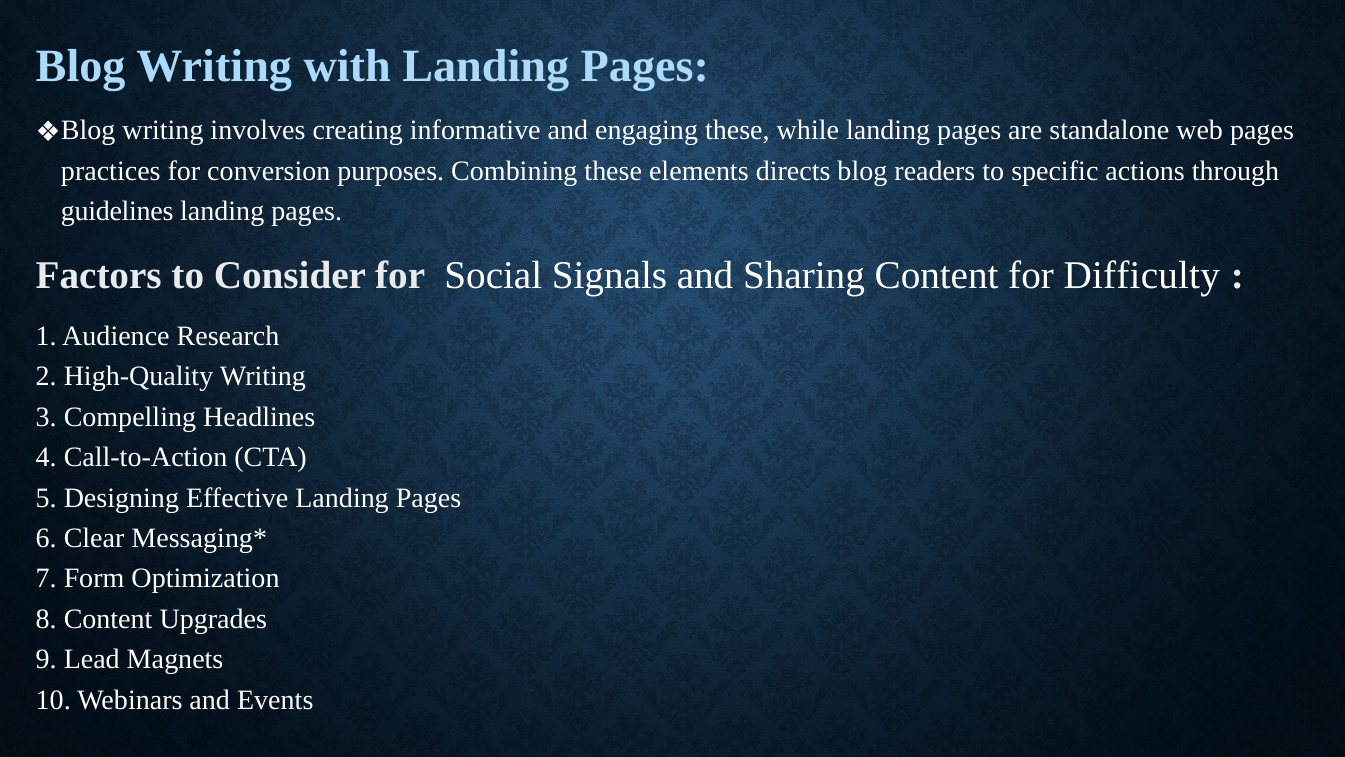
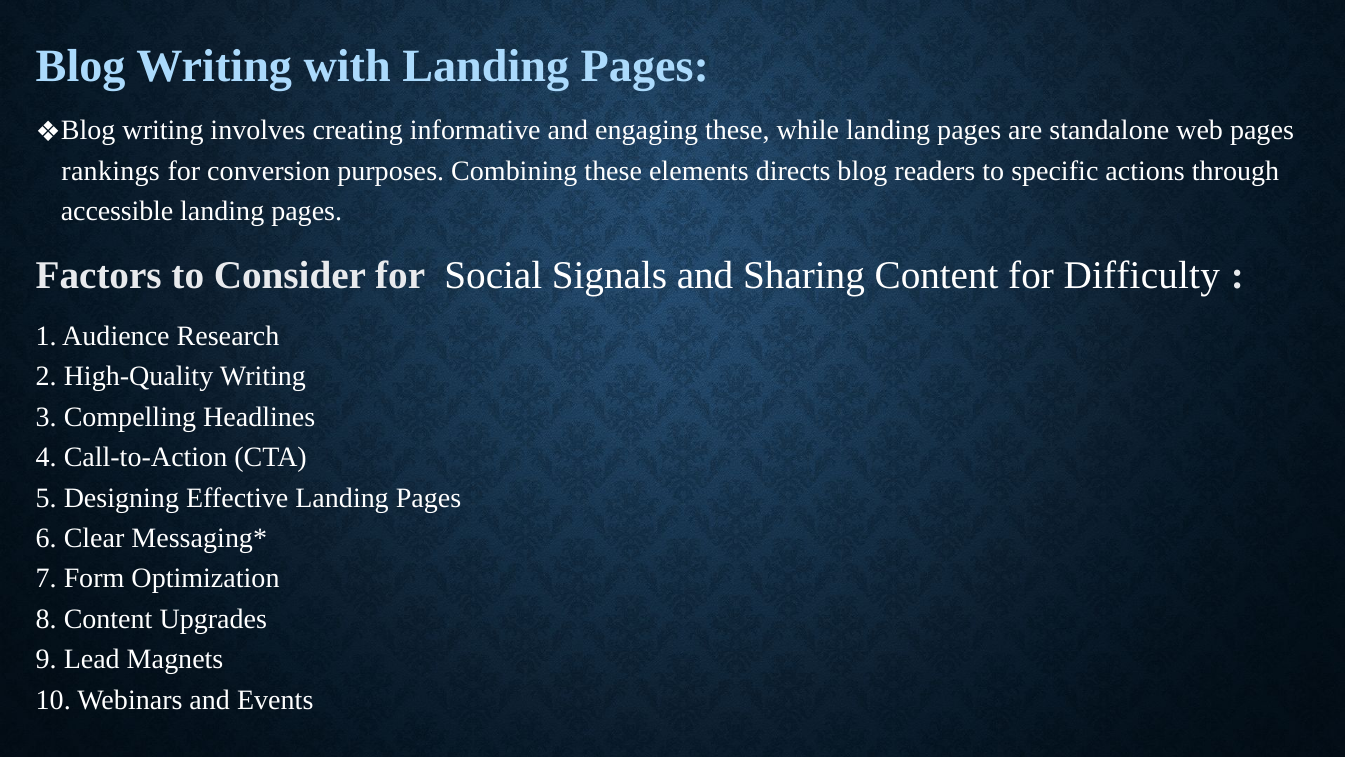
practices: practices -> rankings (111, 171)
guidelines: guidelines -> accessible (117, 211)
